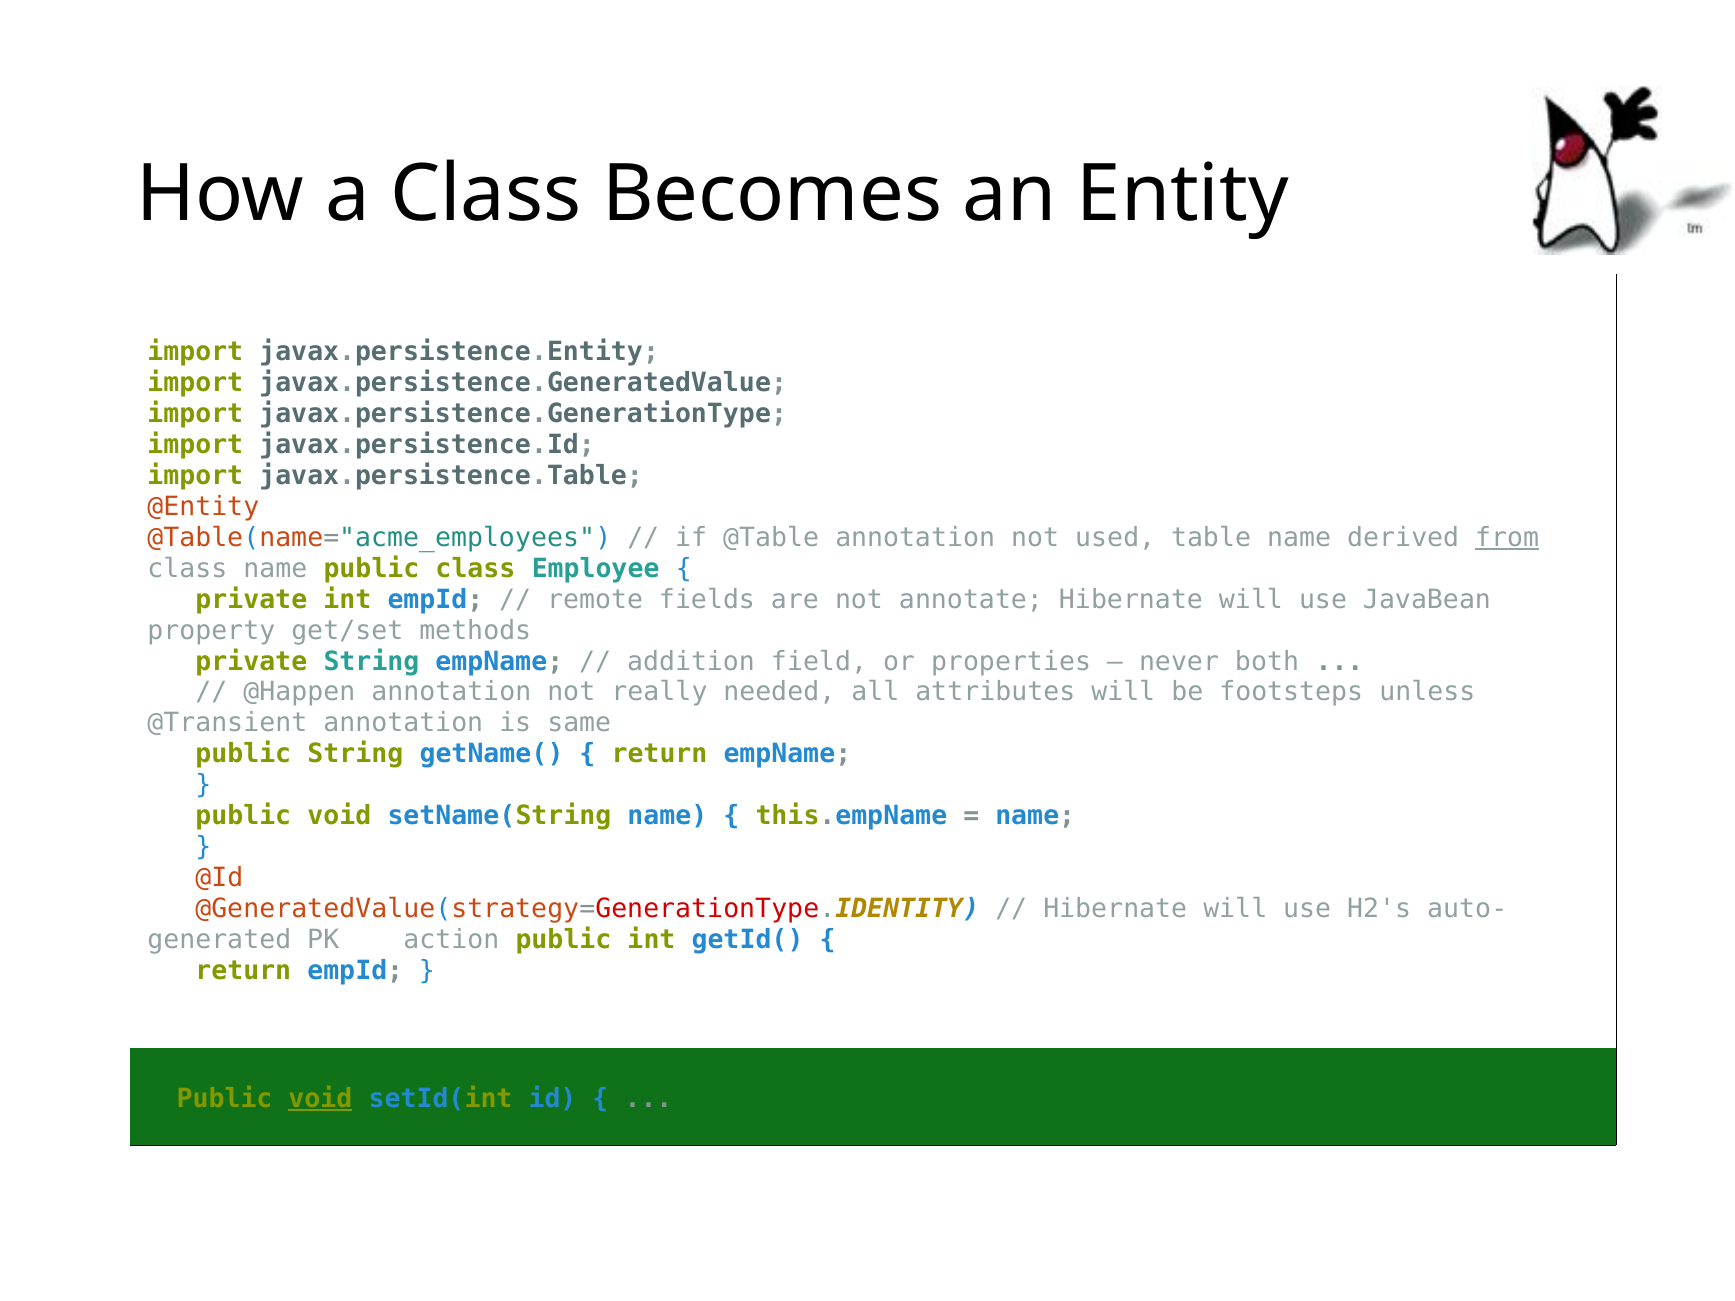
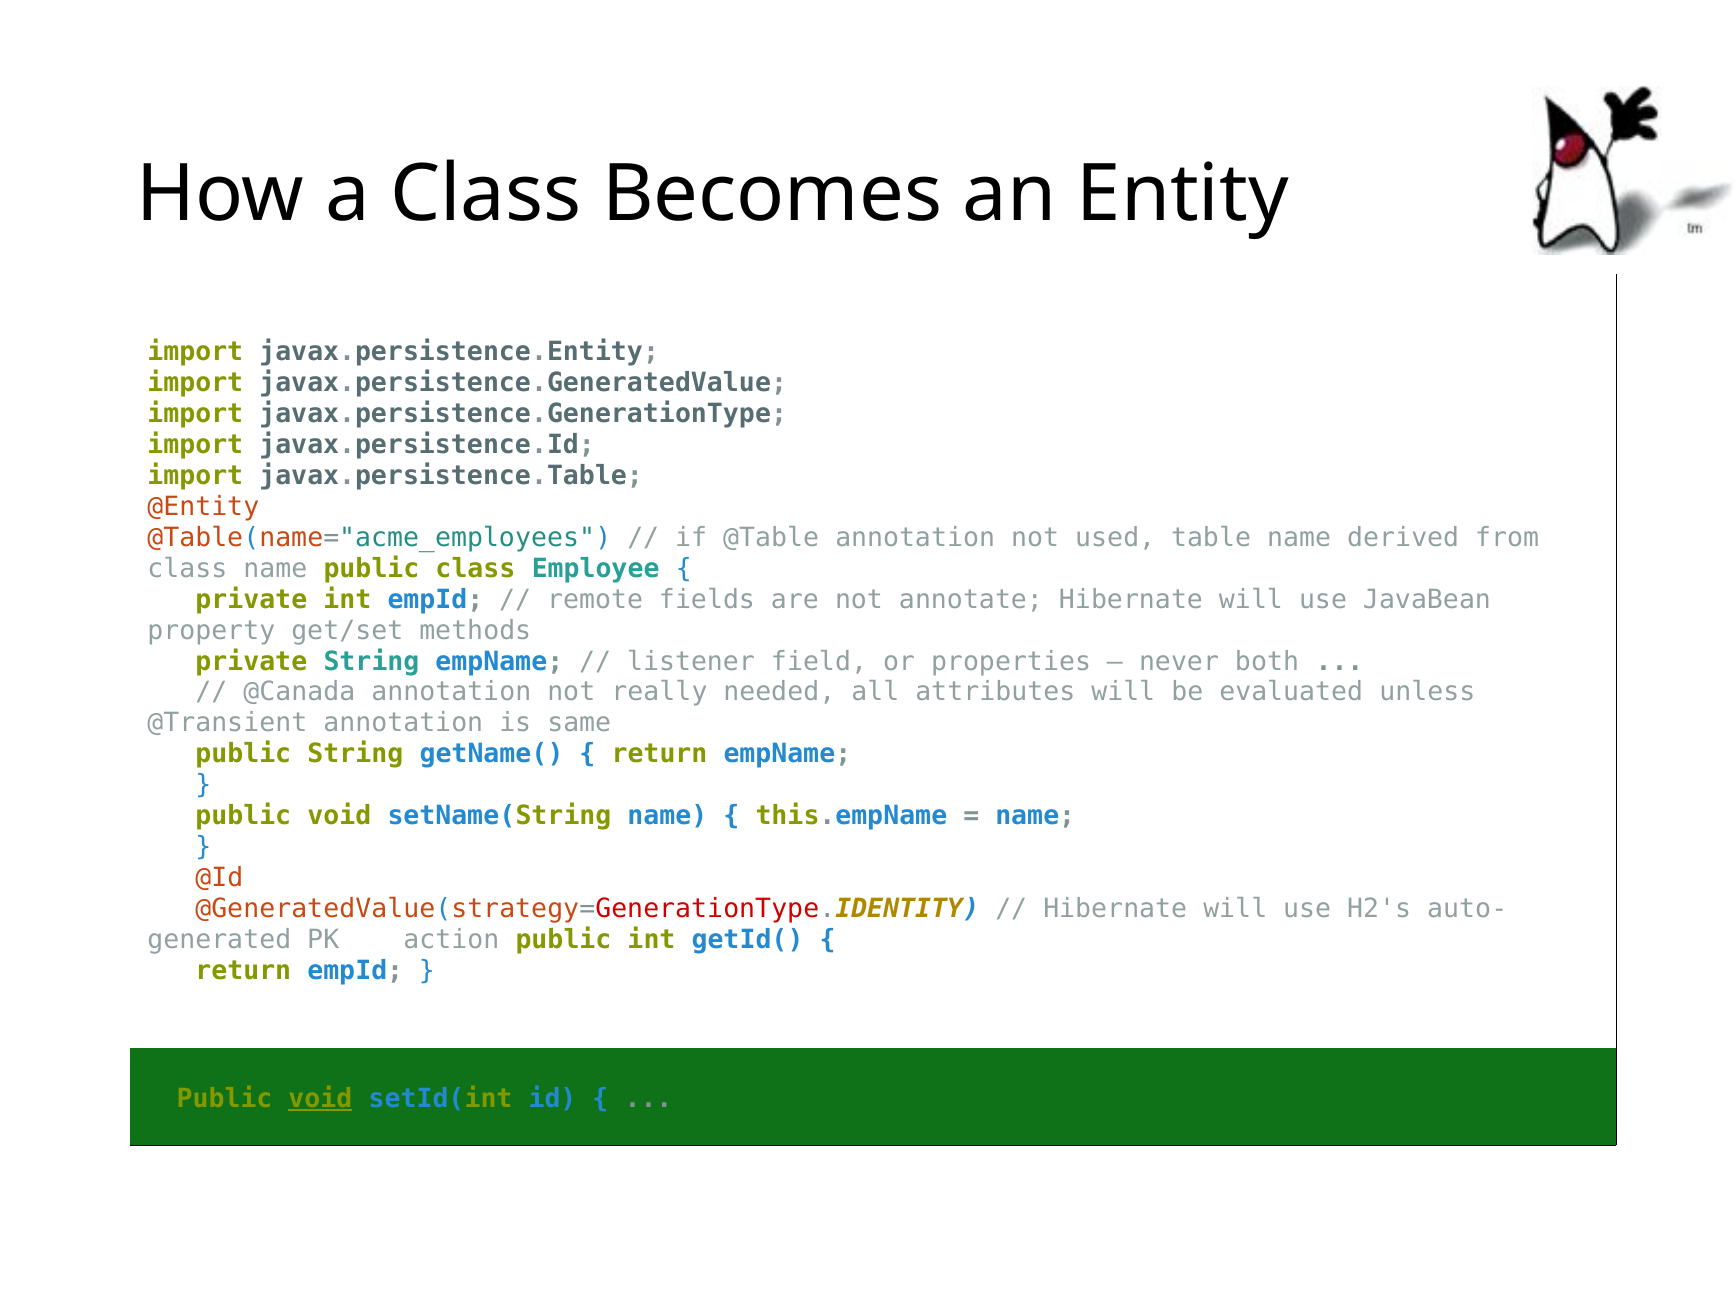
from underline: present -> none (1507, 538)
addition: addition -> listener (691, 661)
@Happen: @Happen -> @Canada (299, 692)
footsteps: footsteps -> evaluated (1291, 692)
